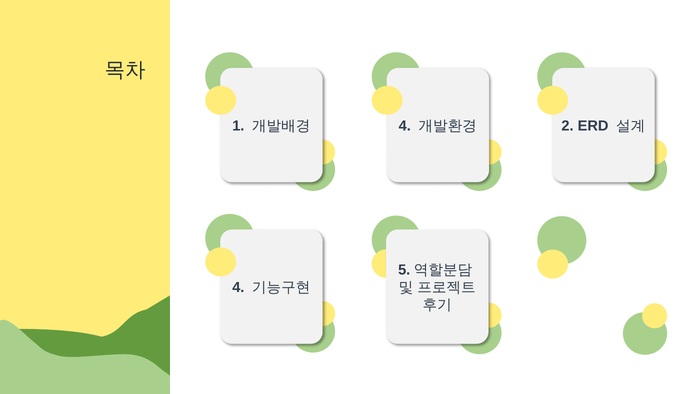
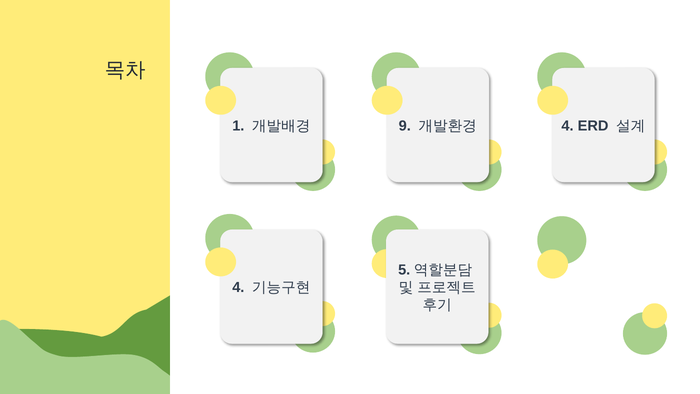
4: 4 -> 9 (405, 126)
2: 2 -> 4 (568, 126)
